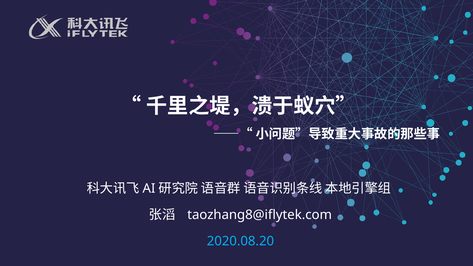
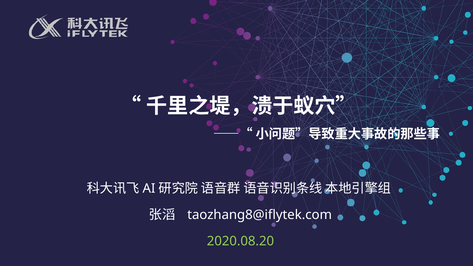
2020.08.20 colour: light blue -> light green (240, 241)
